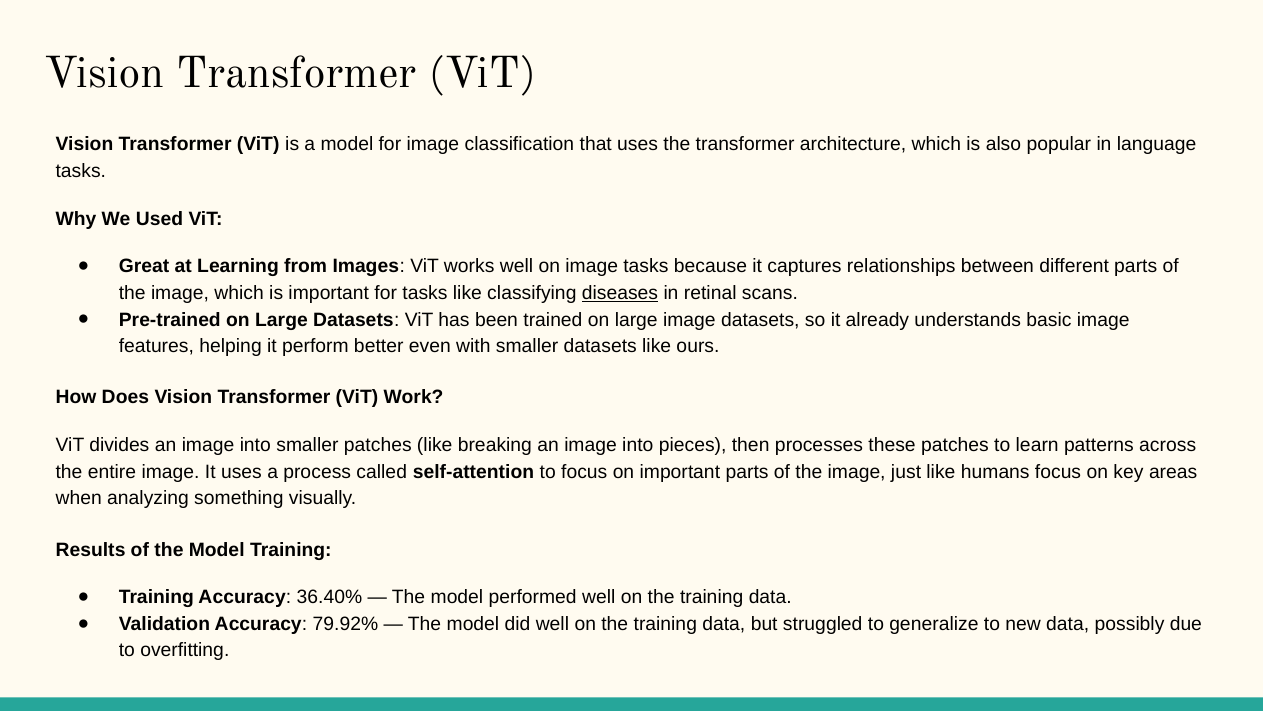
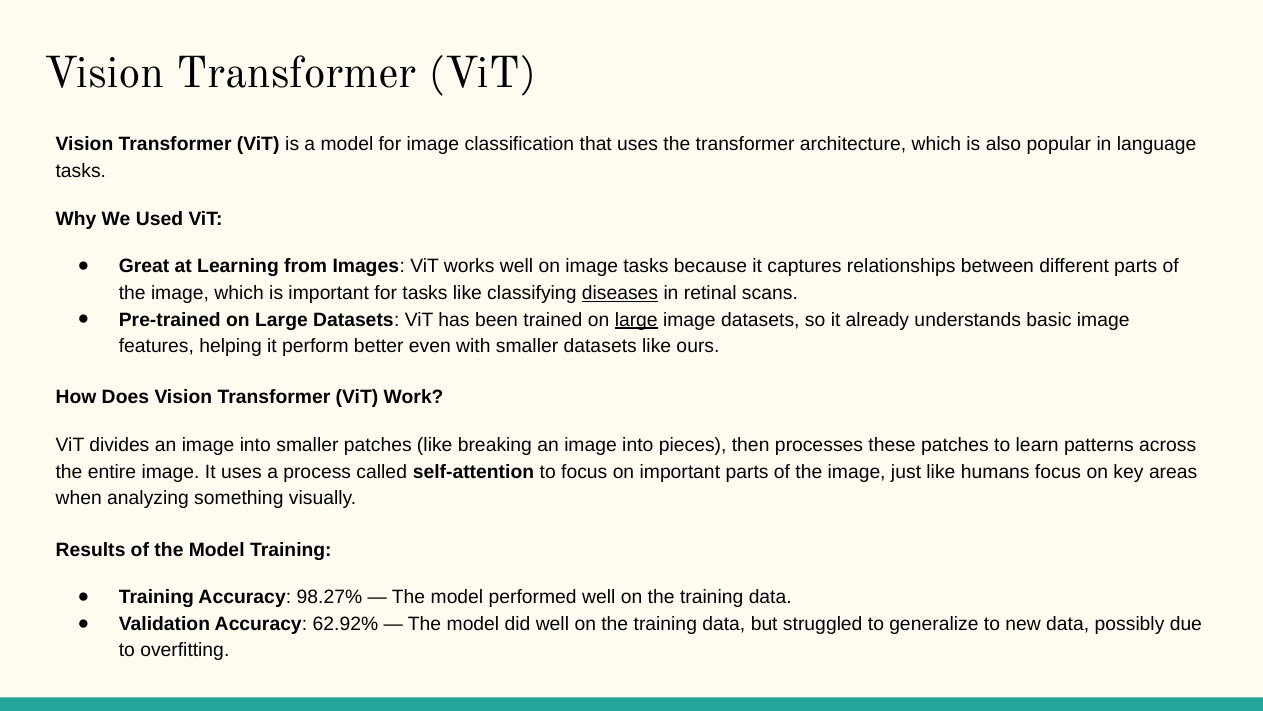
large underline: none -> present (636, 319)
36.40%: 36.40% -> 98.27% (329, 597)
79.92%: 79.92% -> 62.92% (345, 623)
